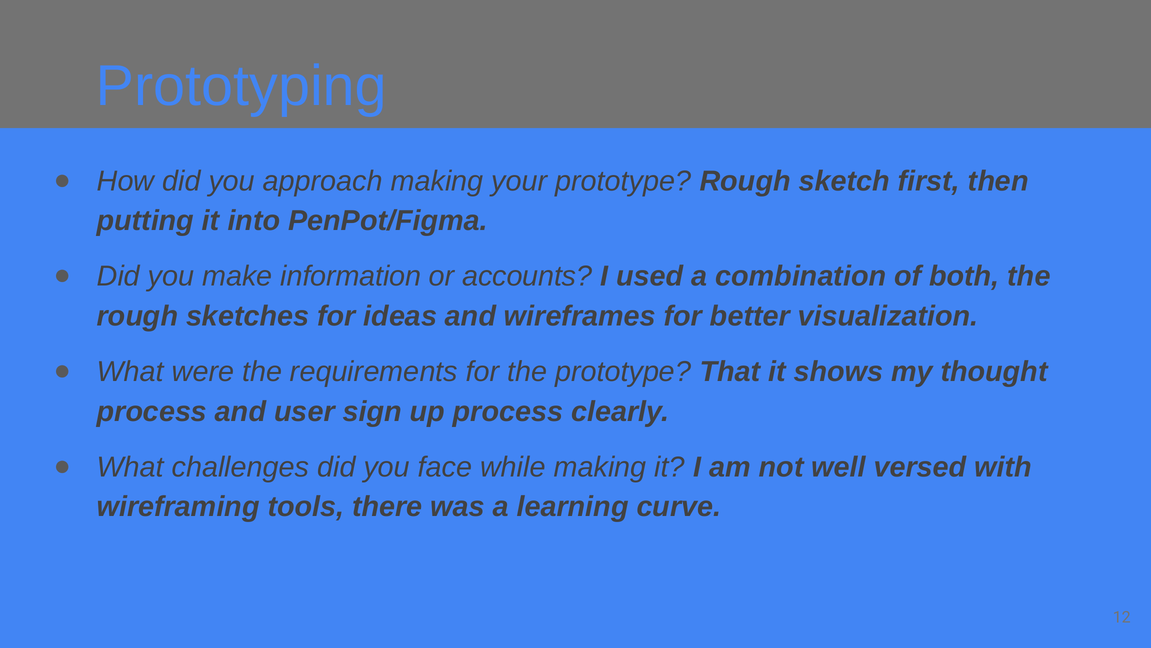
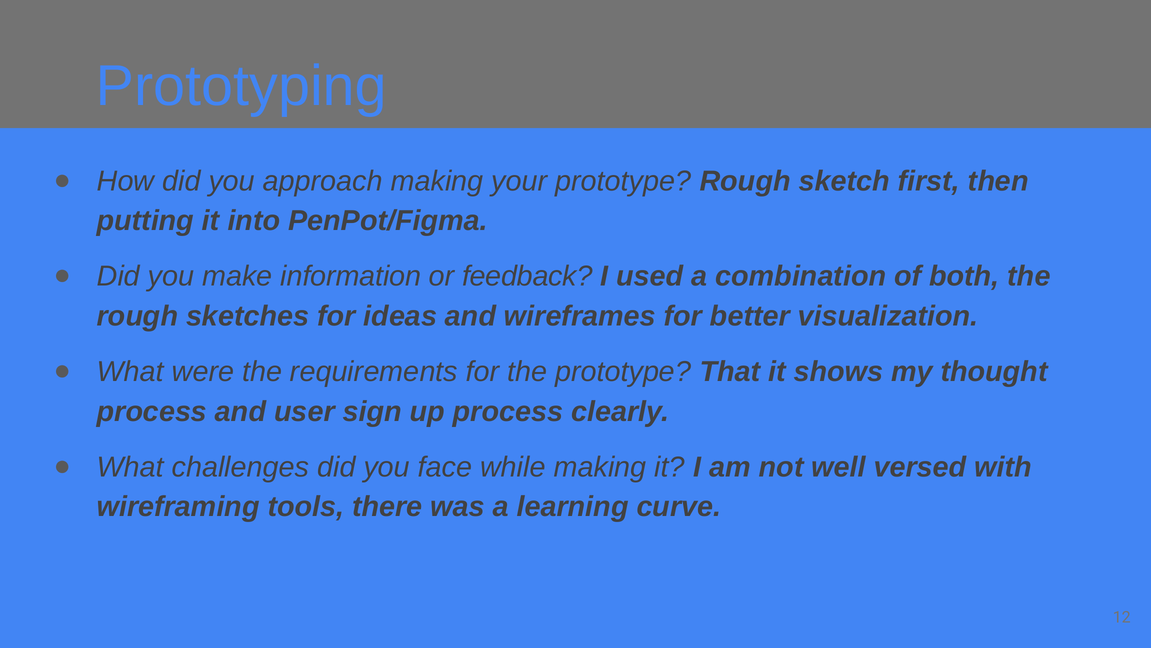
accounts: accounts -> feedback (527, 276)
